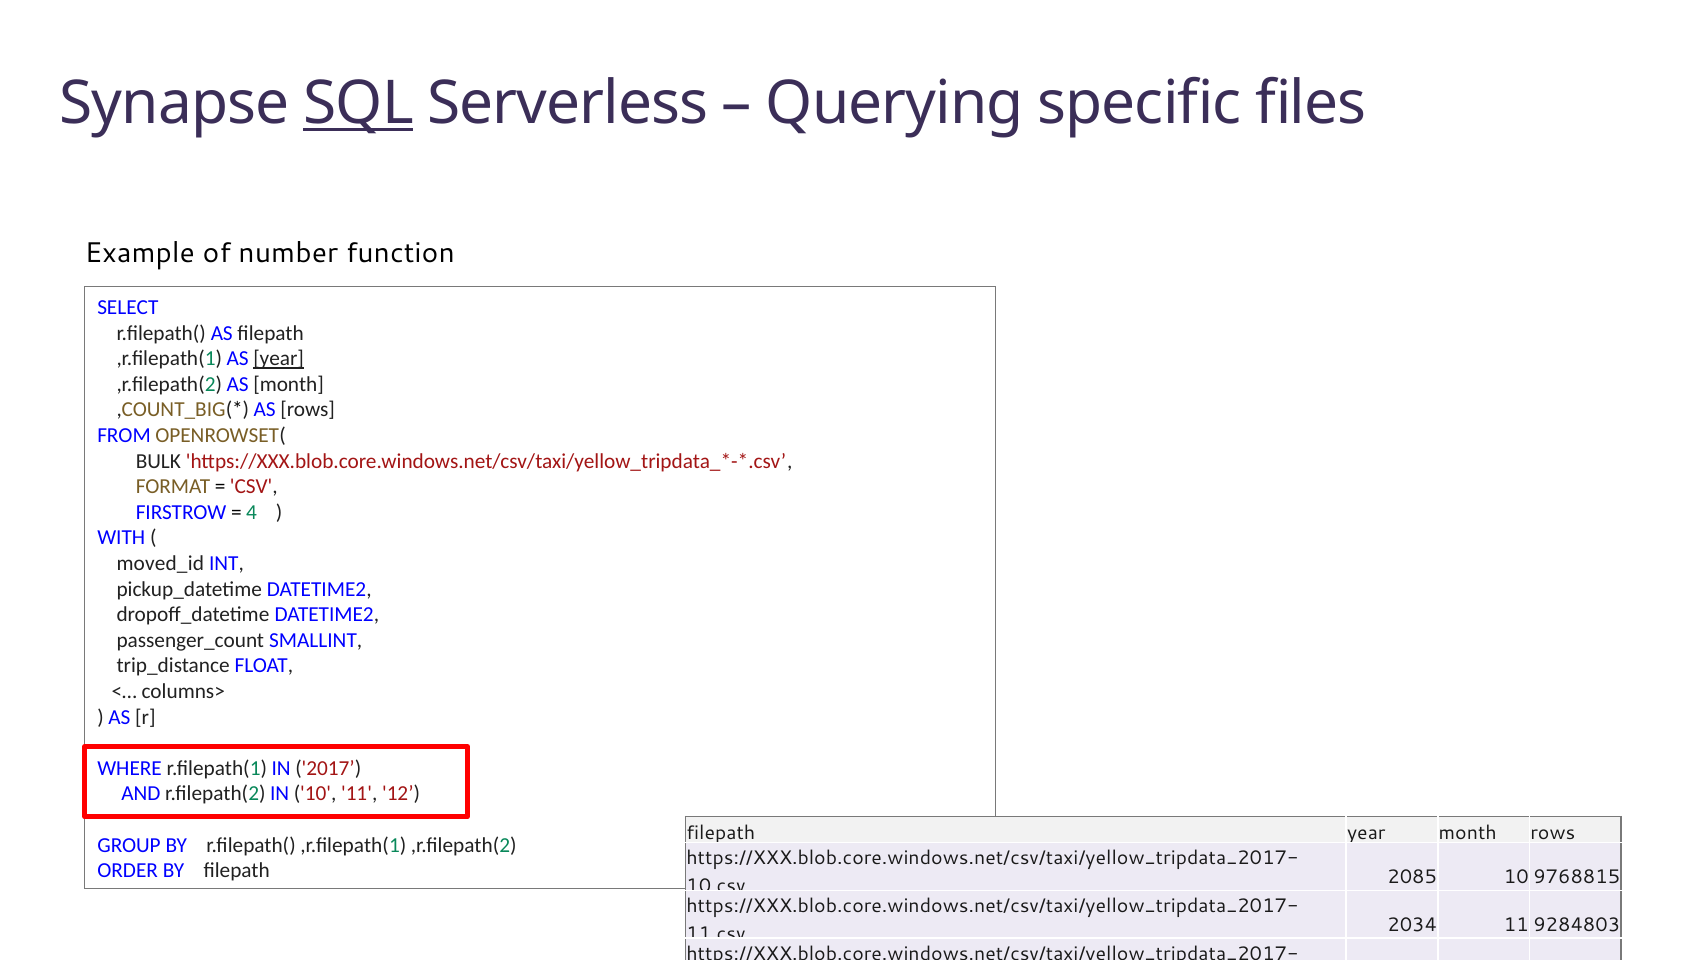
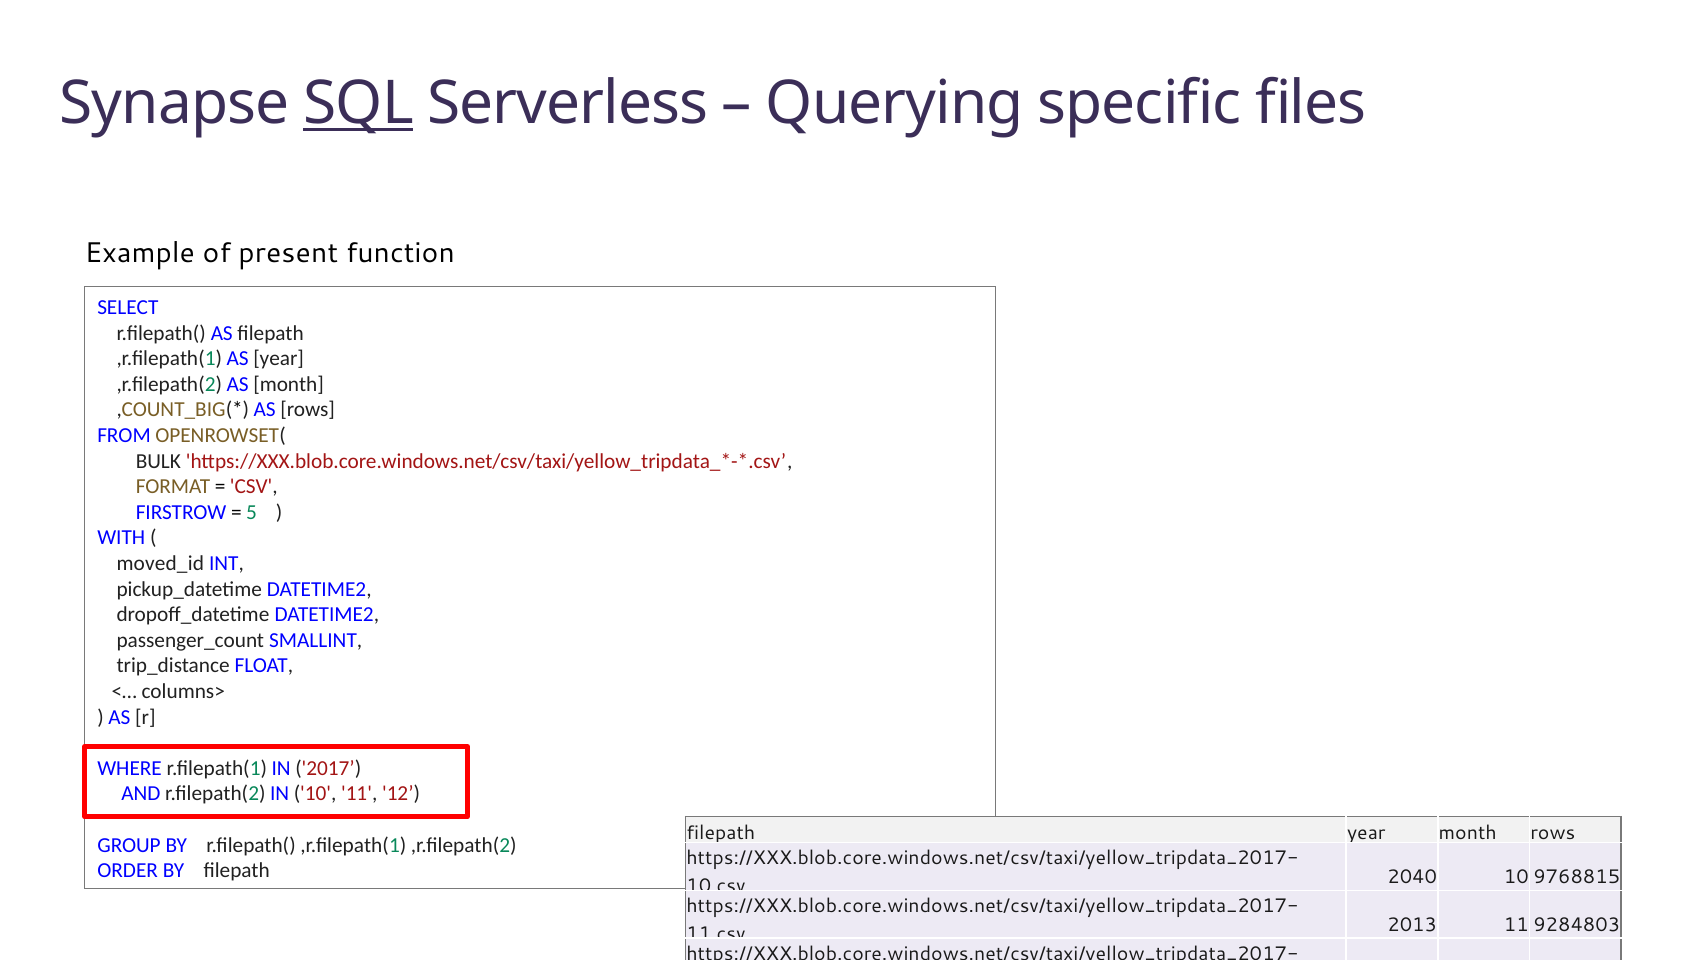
number: number -> present (288, 253)
year underline: present -> none (279, 359)
4: 4 -> 5 (252, 512)
2085: 2085 -> 2040 (1412, 877)
2034: 2034 -> 2013 (1412, 925)
